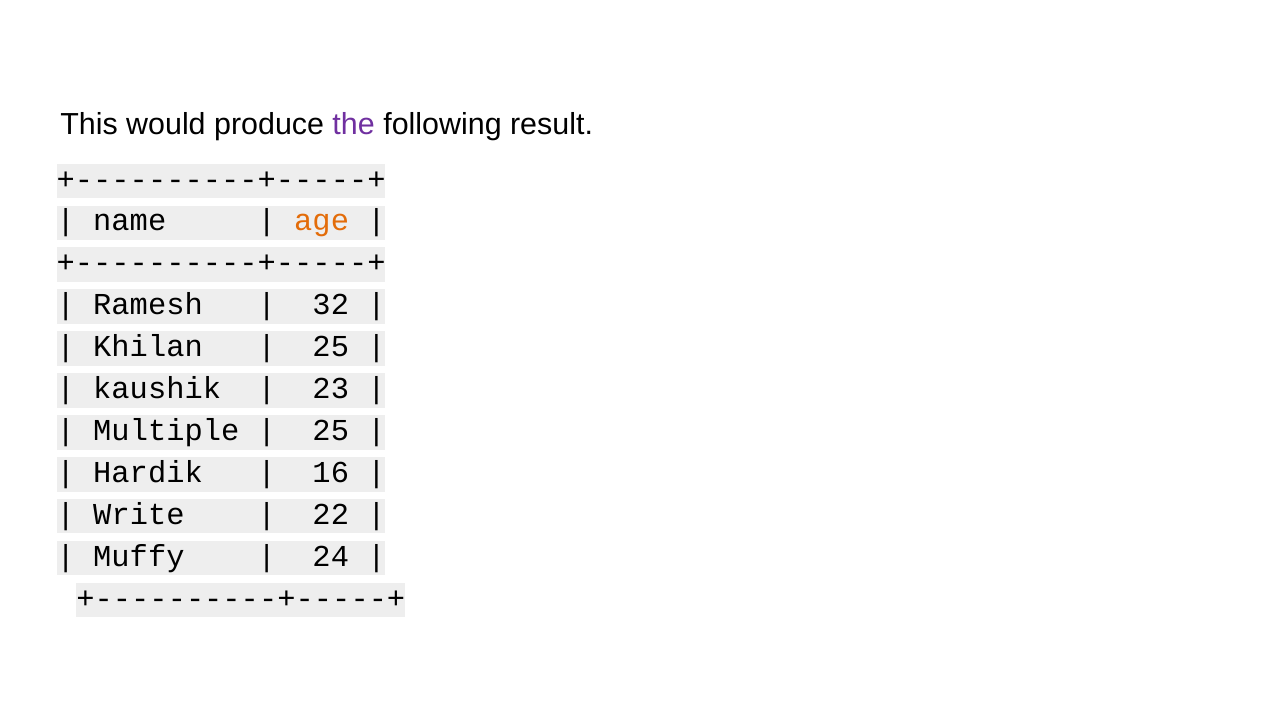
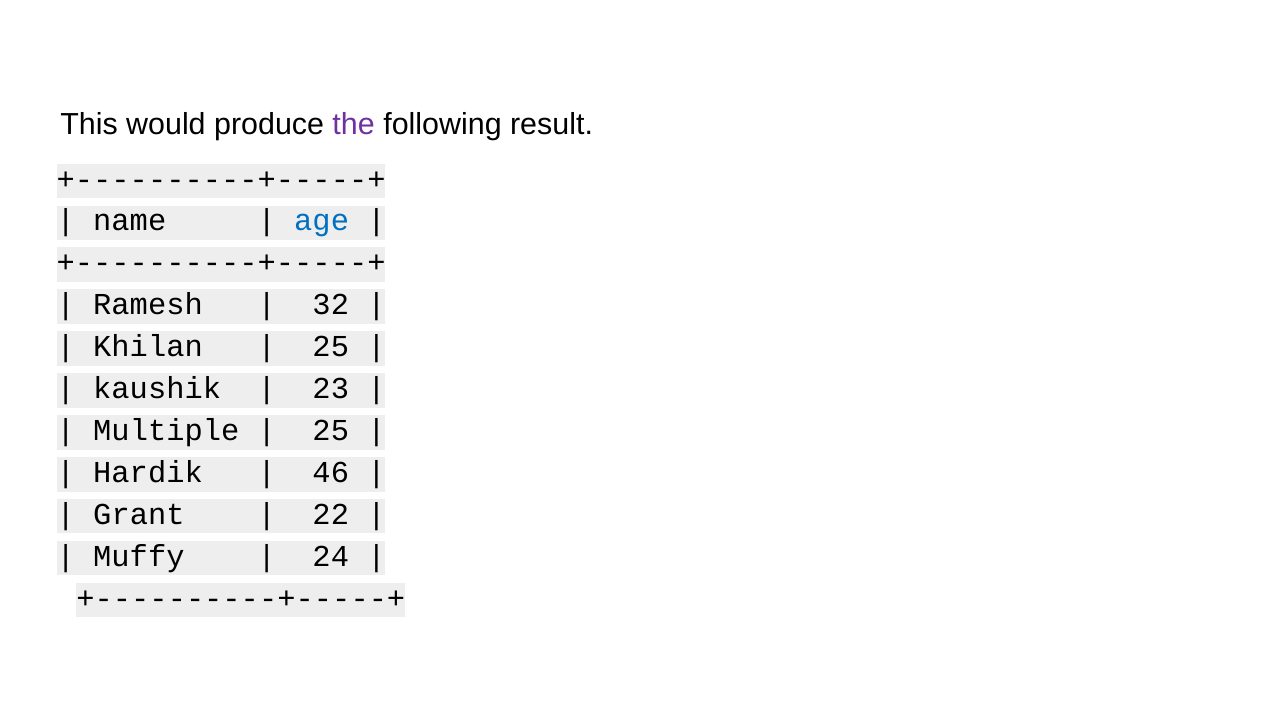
age colour: orange -> blue (322, 221)
16: 16 -> 46 (331, 472)
Write: Write -> Grant (139, 514)
